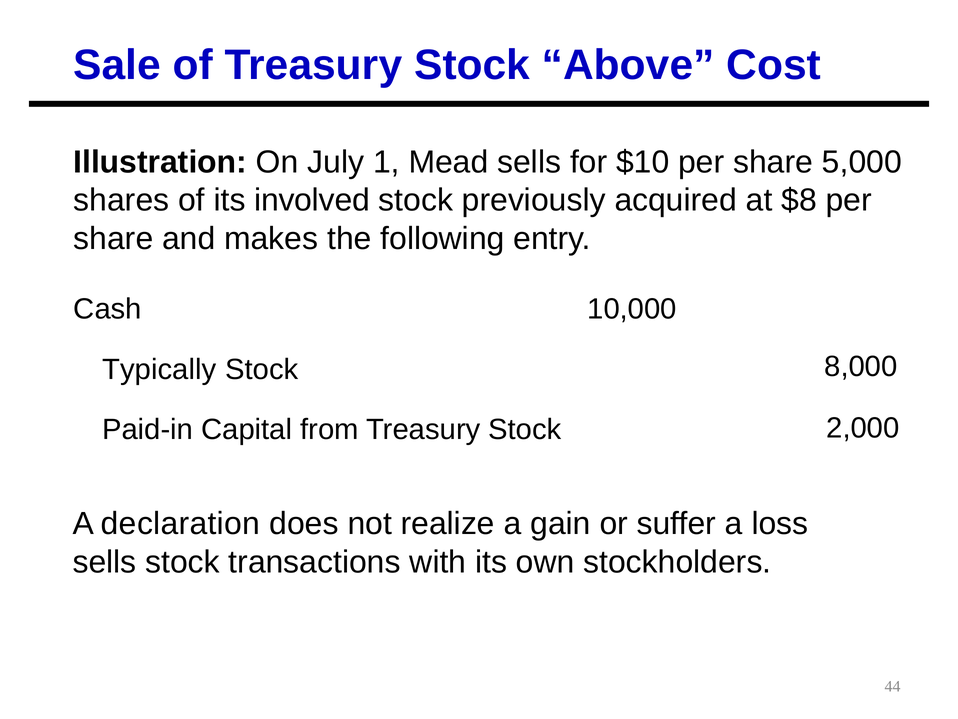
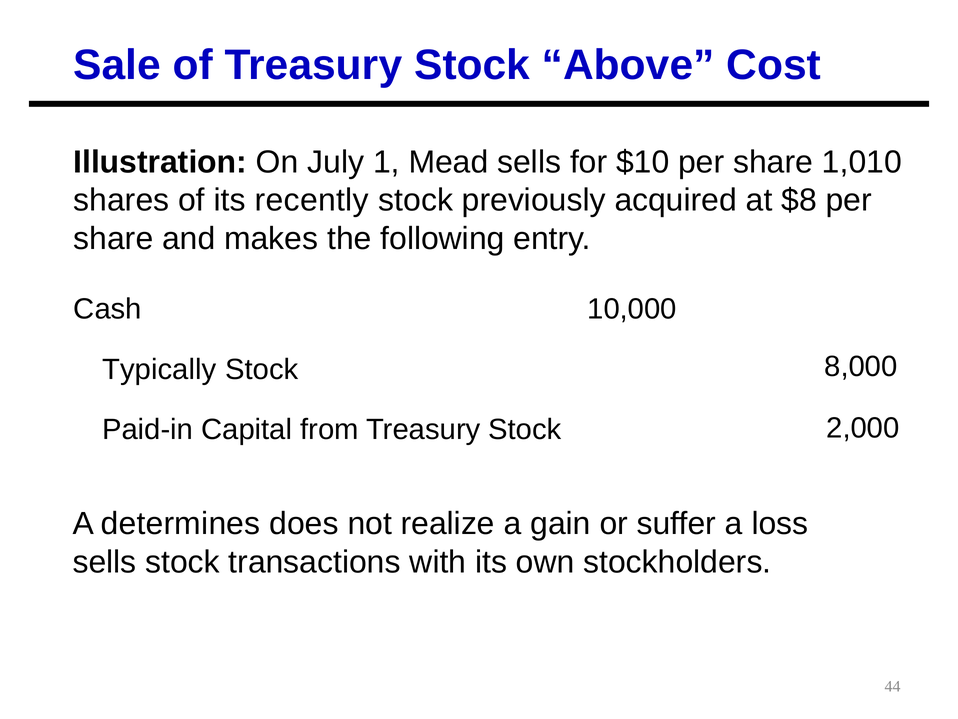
5,000: 5,000 -> 1,010 (862, 162)
involved: involved -> recently (312, 200)
declaration: declaration -> determines (181, 523)
